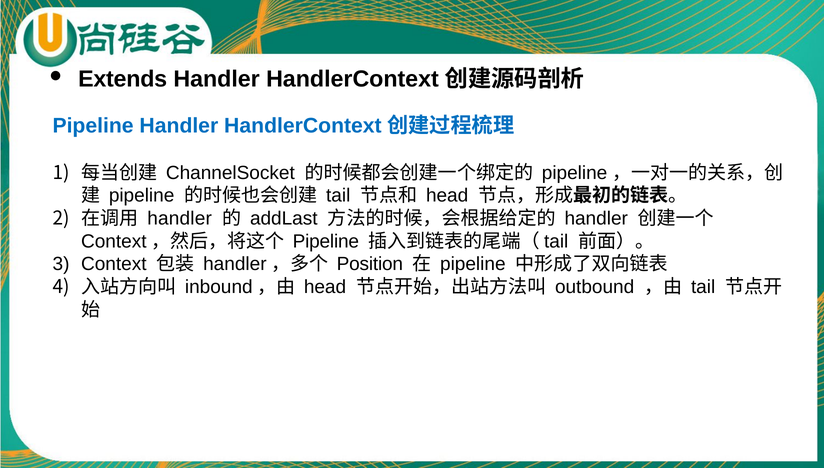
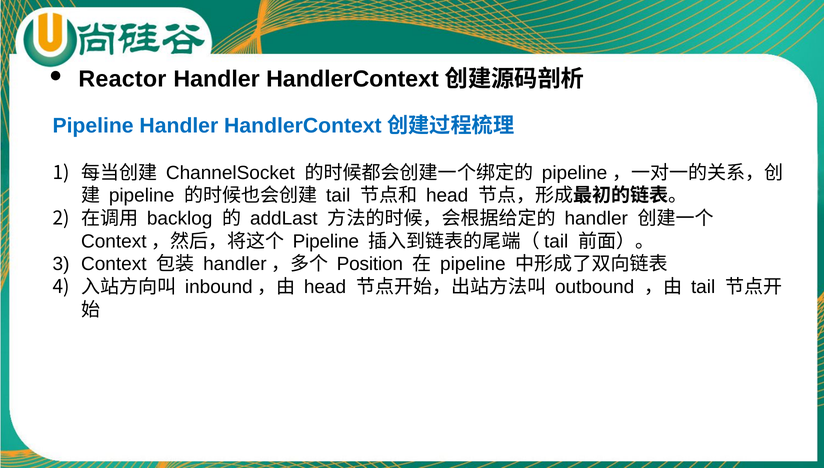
Extends: Extends -> Reactor (122, 79)
handler: handler -> backlog (180, 218)
